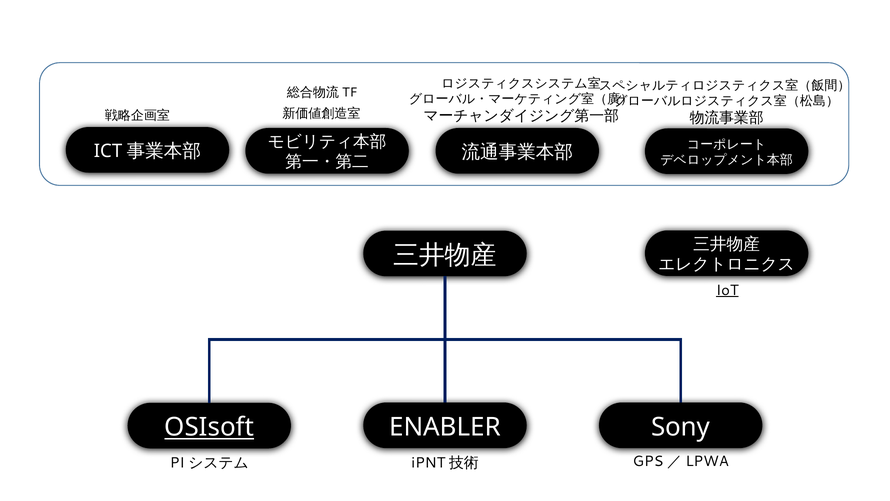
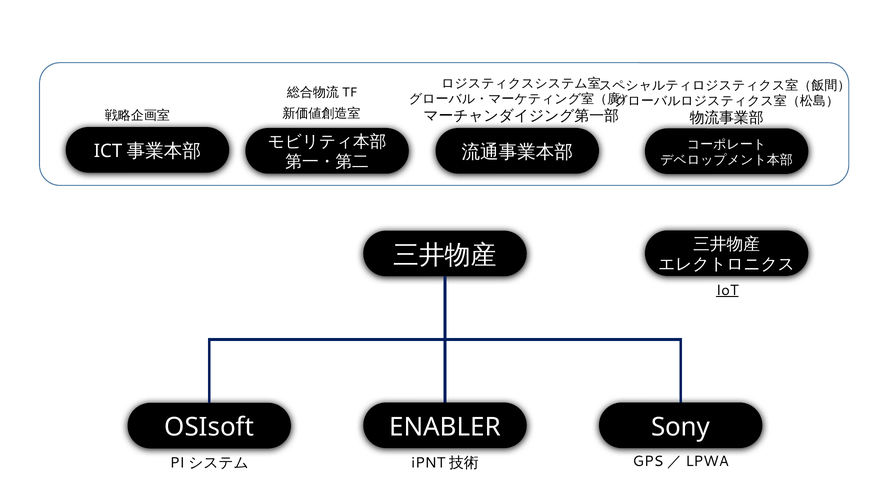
OSIsoft underline: present -> none (209, 427)
